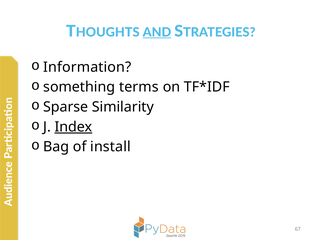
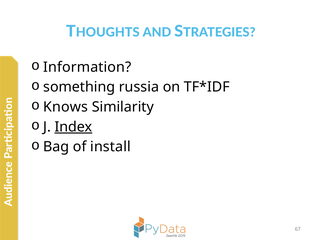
AND underline: present -> none (157, 32)
terms: terms -> russia (139, 87)
Sparse: Sparse -> Knows (66, 107)
